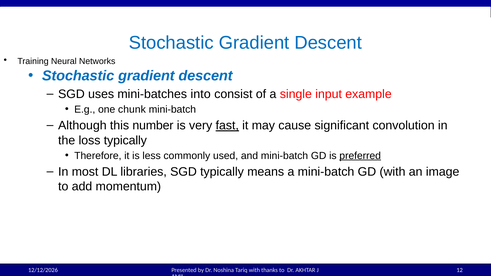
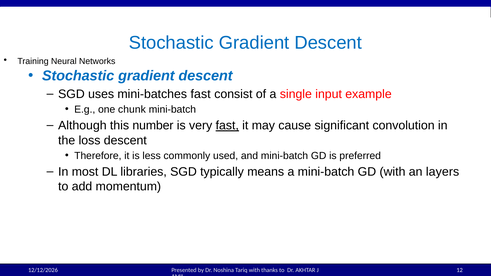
mini-batches into: into -> fast (201, 94)
loss typically: typically -> descent (125, 140)
preferred underline: present -> none (360, 156)
image: image -> layers (443, 172)
